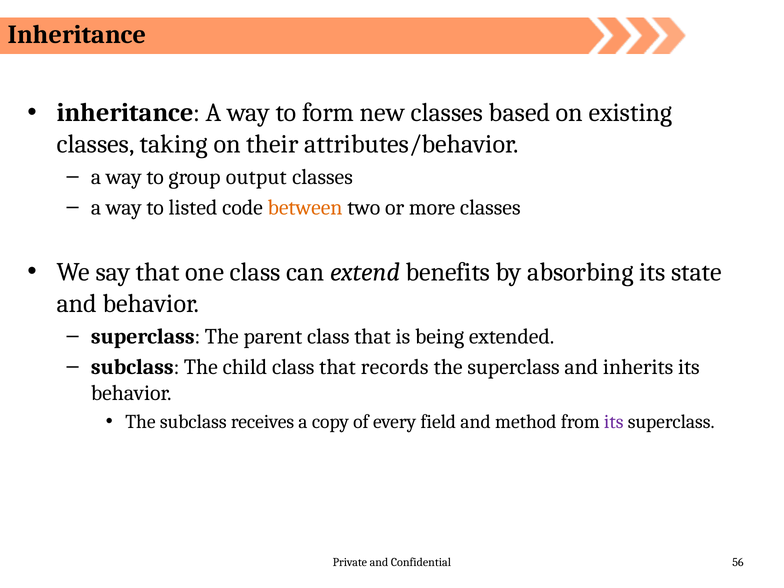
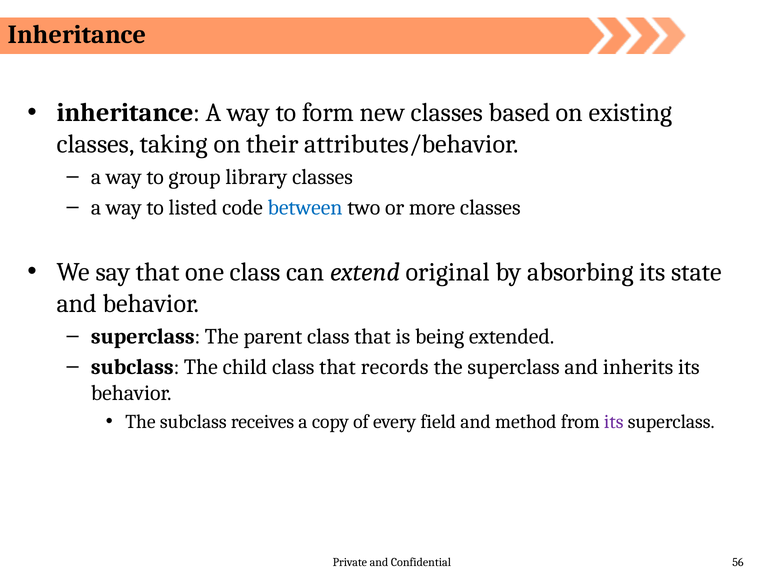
output: output -> library (256, 177)
between colour: orange -> blue (305, 208)
benefits: benefits -> original (448, 272)
